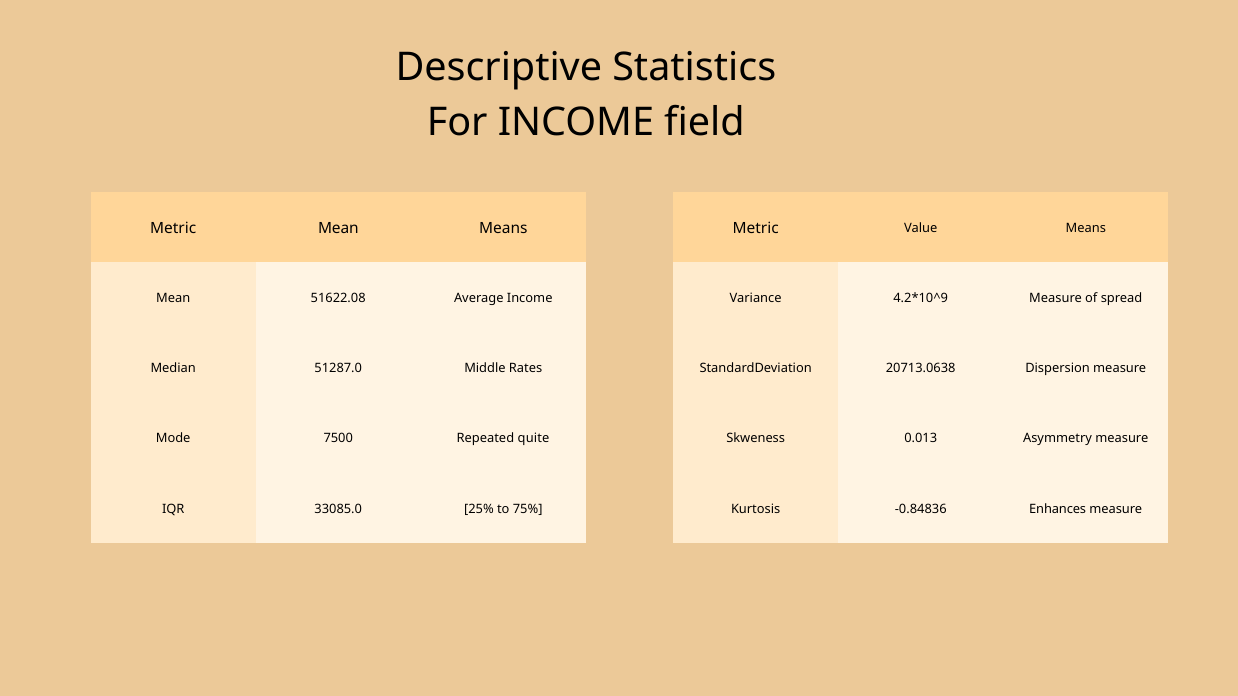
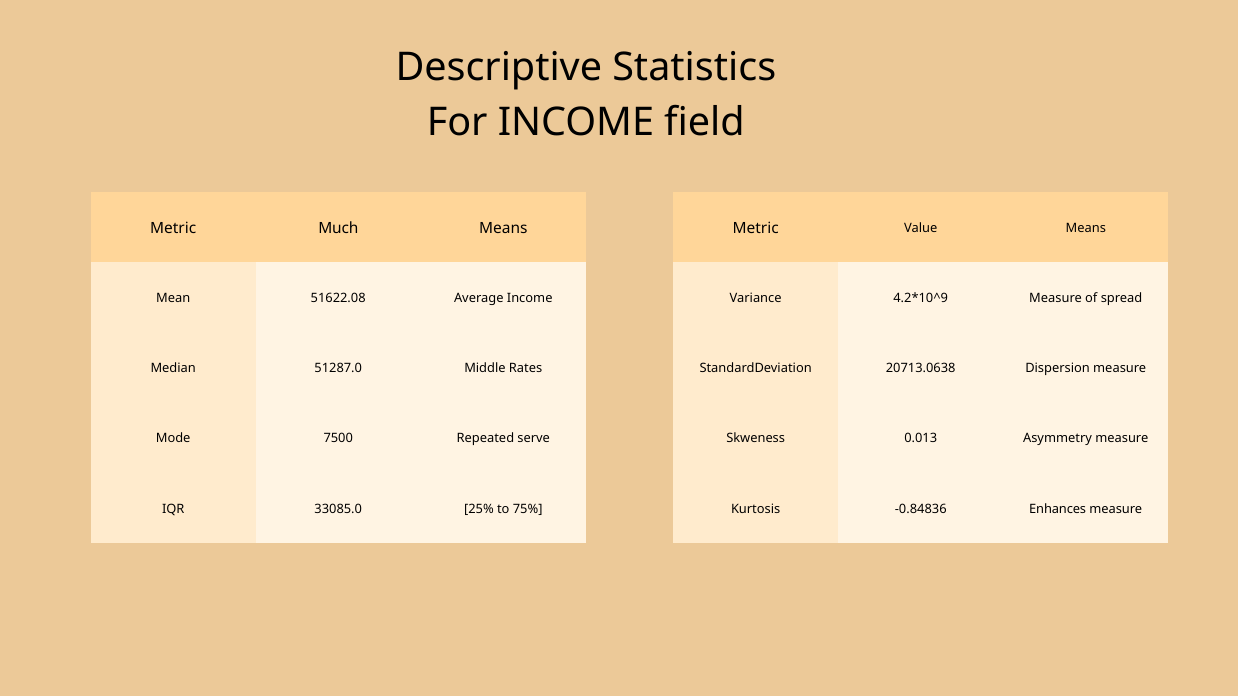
Metric Mean: Mean -> Much (338, 228)
quite: quite -> serve (534, 439)
